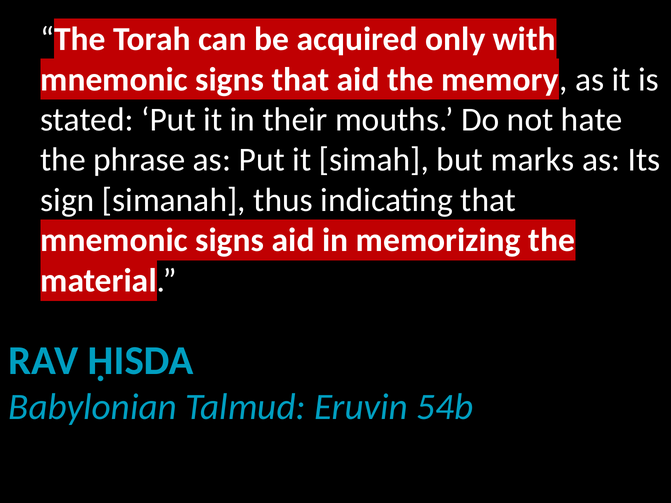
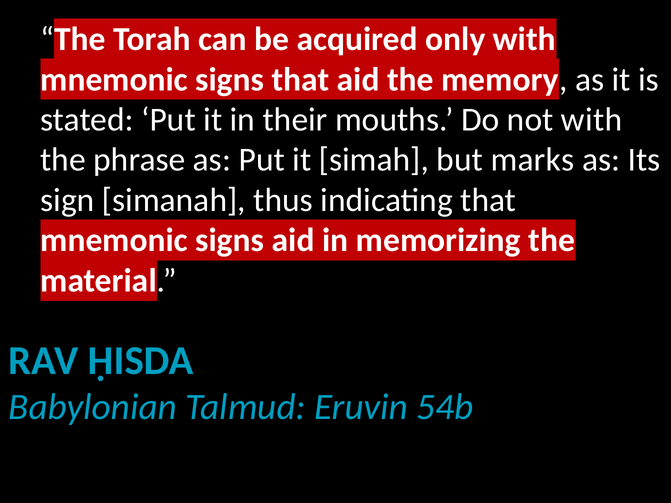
not hate: hate -> with (592, 120)
